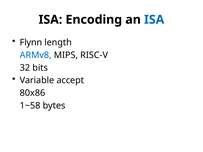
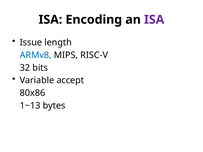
ISA colour: blue -> purple (154, 20)
Flynn: Flynn -> Issue (31, 43)
1~58: 1~58 -> 1~13 (30, 106)
